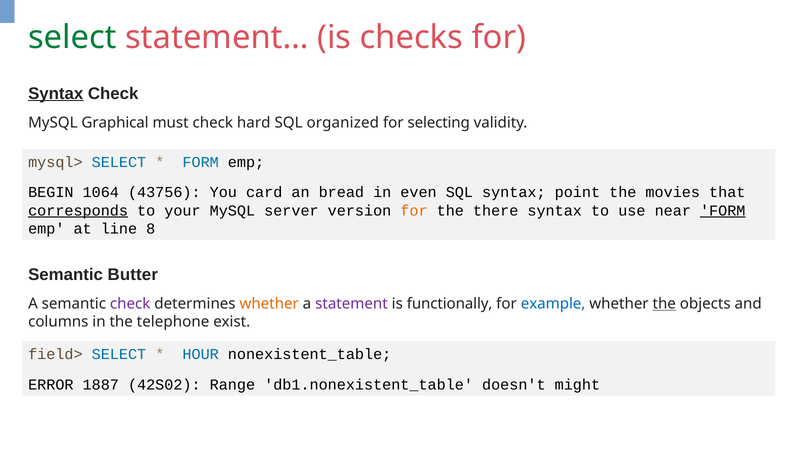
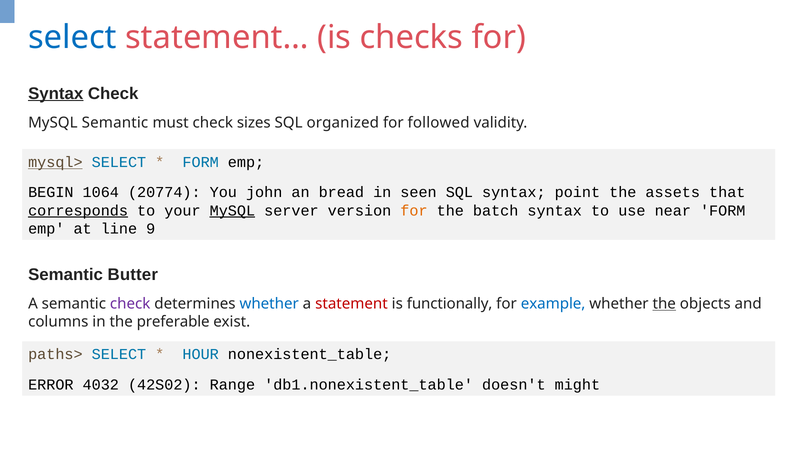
select colour: green -> blue (72, 37)
MySQL Graphical: Graphical -> Semantic (115, 123)
hard: hard -> sizes (254, 123)
selecting: selecting -> followed (439, 123)
mysql> underline: none -> present (55, 162)
43756: 43756 -> 20774 (164, 192)
card: card -> john (264, 192)
even: even -> seen (419, 192)
movies: movies -> assets (673, 192)
MySQL underline: none -> present (232, 211)
there: there -> batch (496, 211)
FORM underline: present -> none (723, 211)
8: 8 -> 9 (151, 229)
whether colour: orange -> blue (269, 304)
statement colour: purple -> red (351, 304)
telephone: telephone -> preferable (173, 322)
field>: field> -> paths> (55, 354)
1887: 1887 -> 4032 (101, 385)
